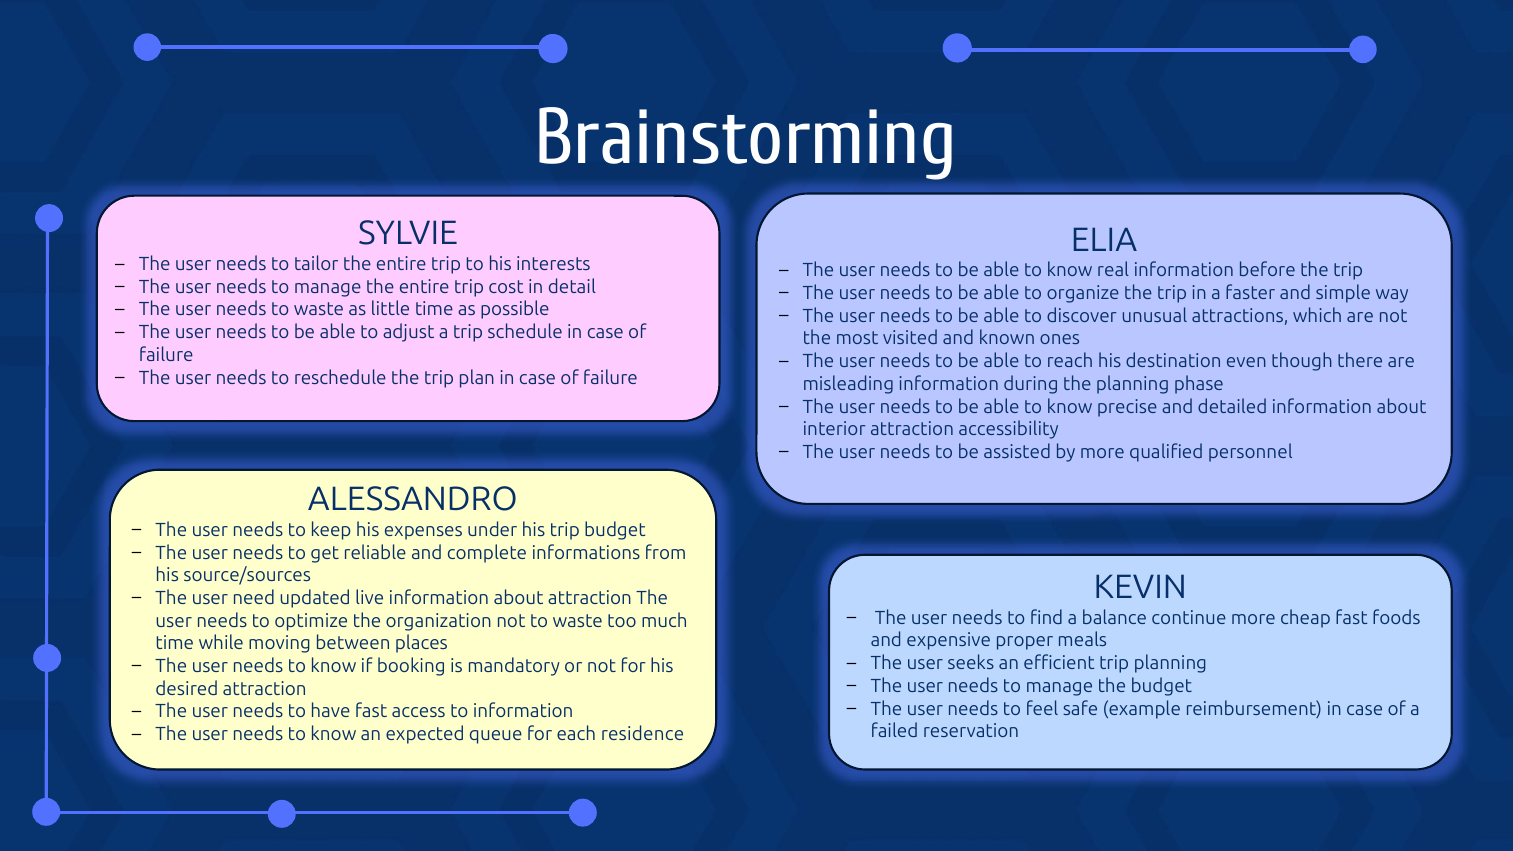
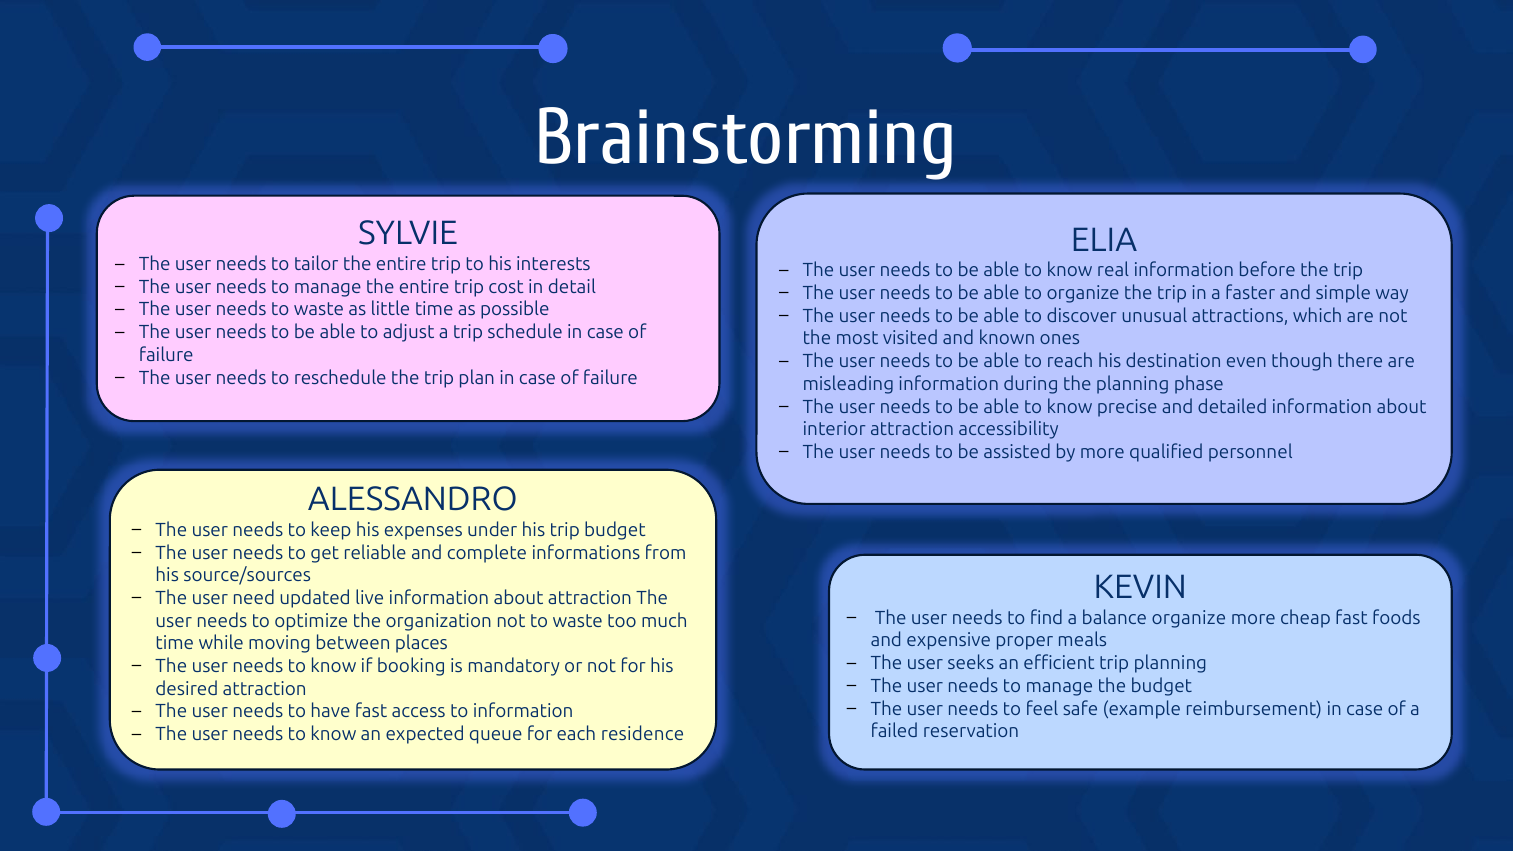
balance continue: continue -> organize (1189, 618)
